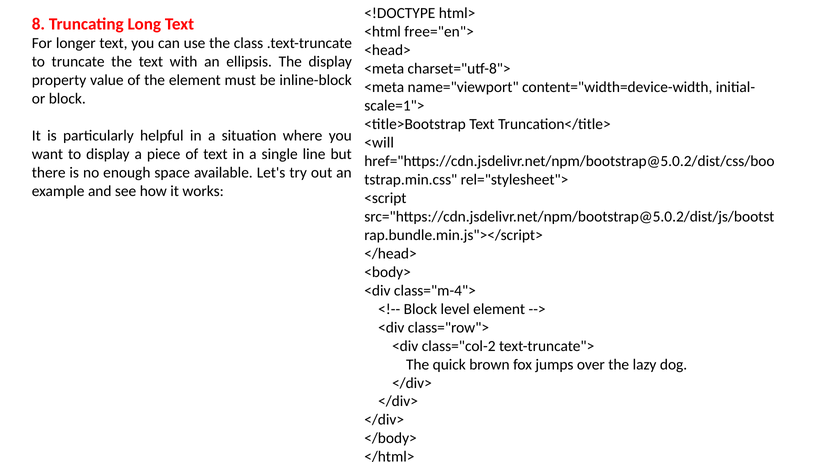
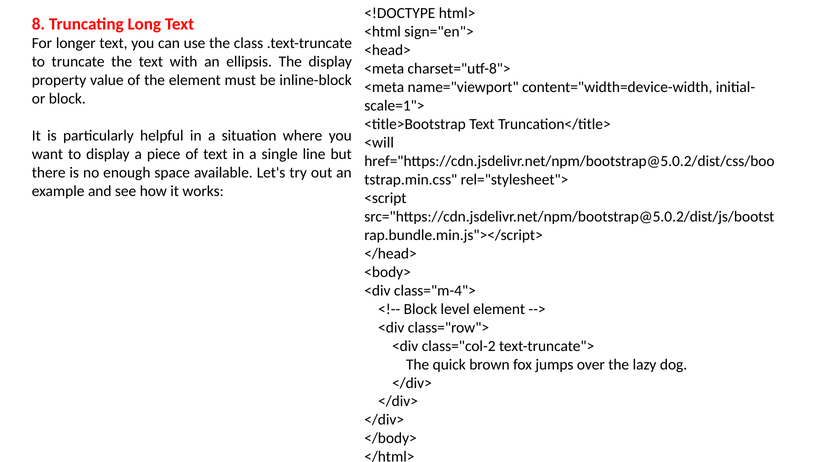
free="en">: free="en"> -> sign="en"> (439, 32)
